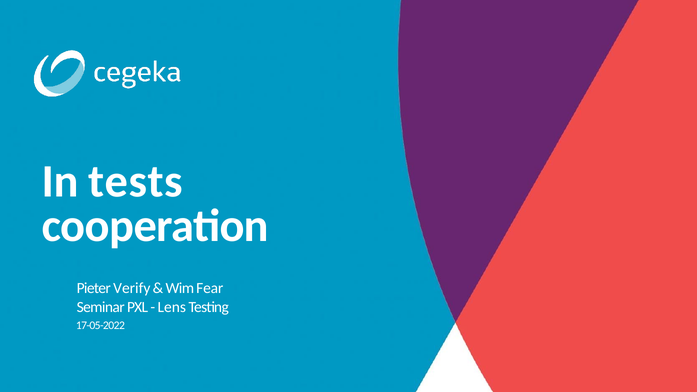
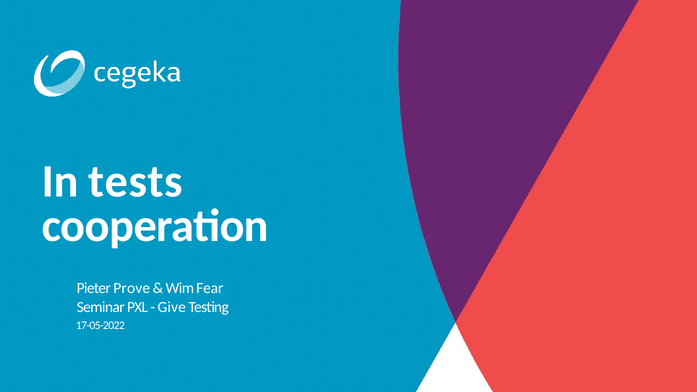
Verify: Verify -> Prove (132, 288)
Lens: Lens -> Give (172, 307)
